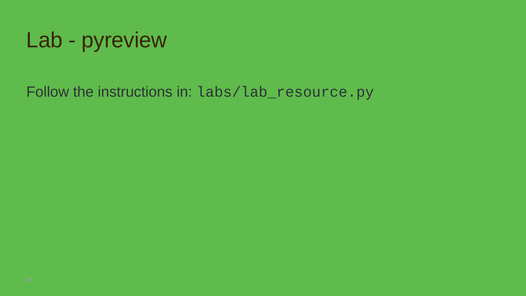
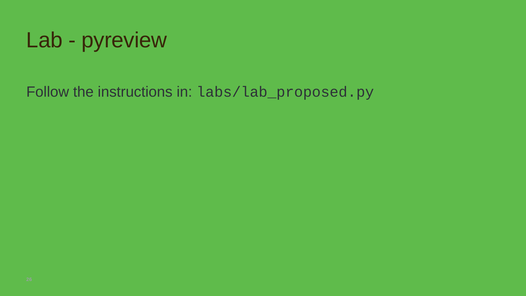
labs/lab_resource.py: labs/lab_resource.py -> labs/lab_proposed.py (285, 92)
